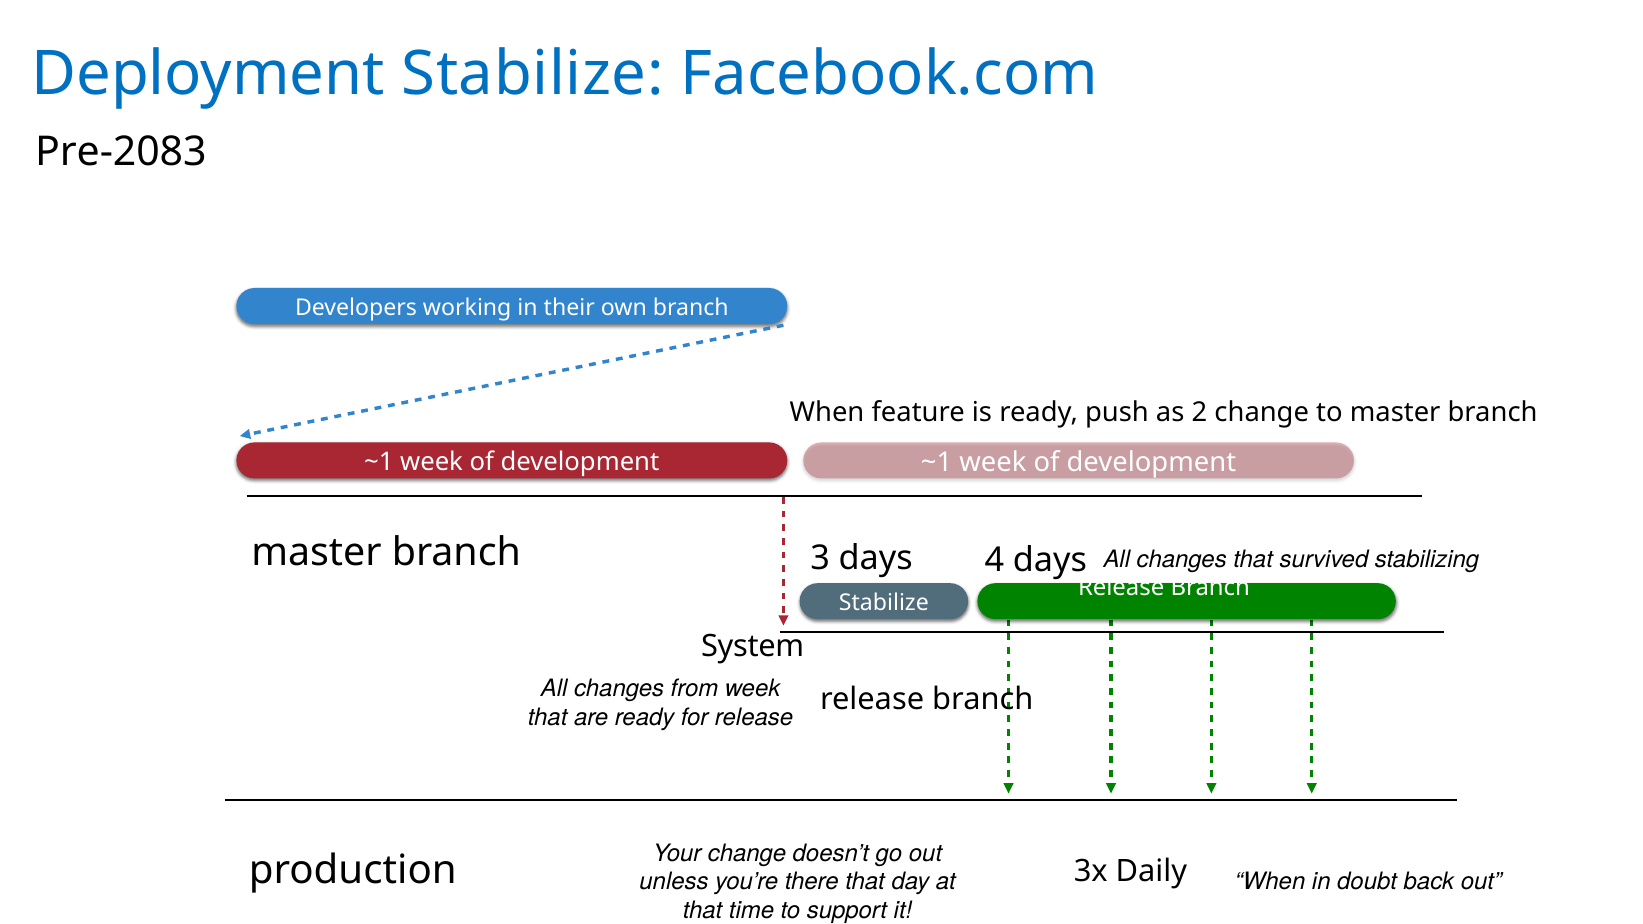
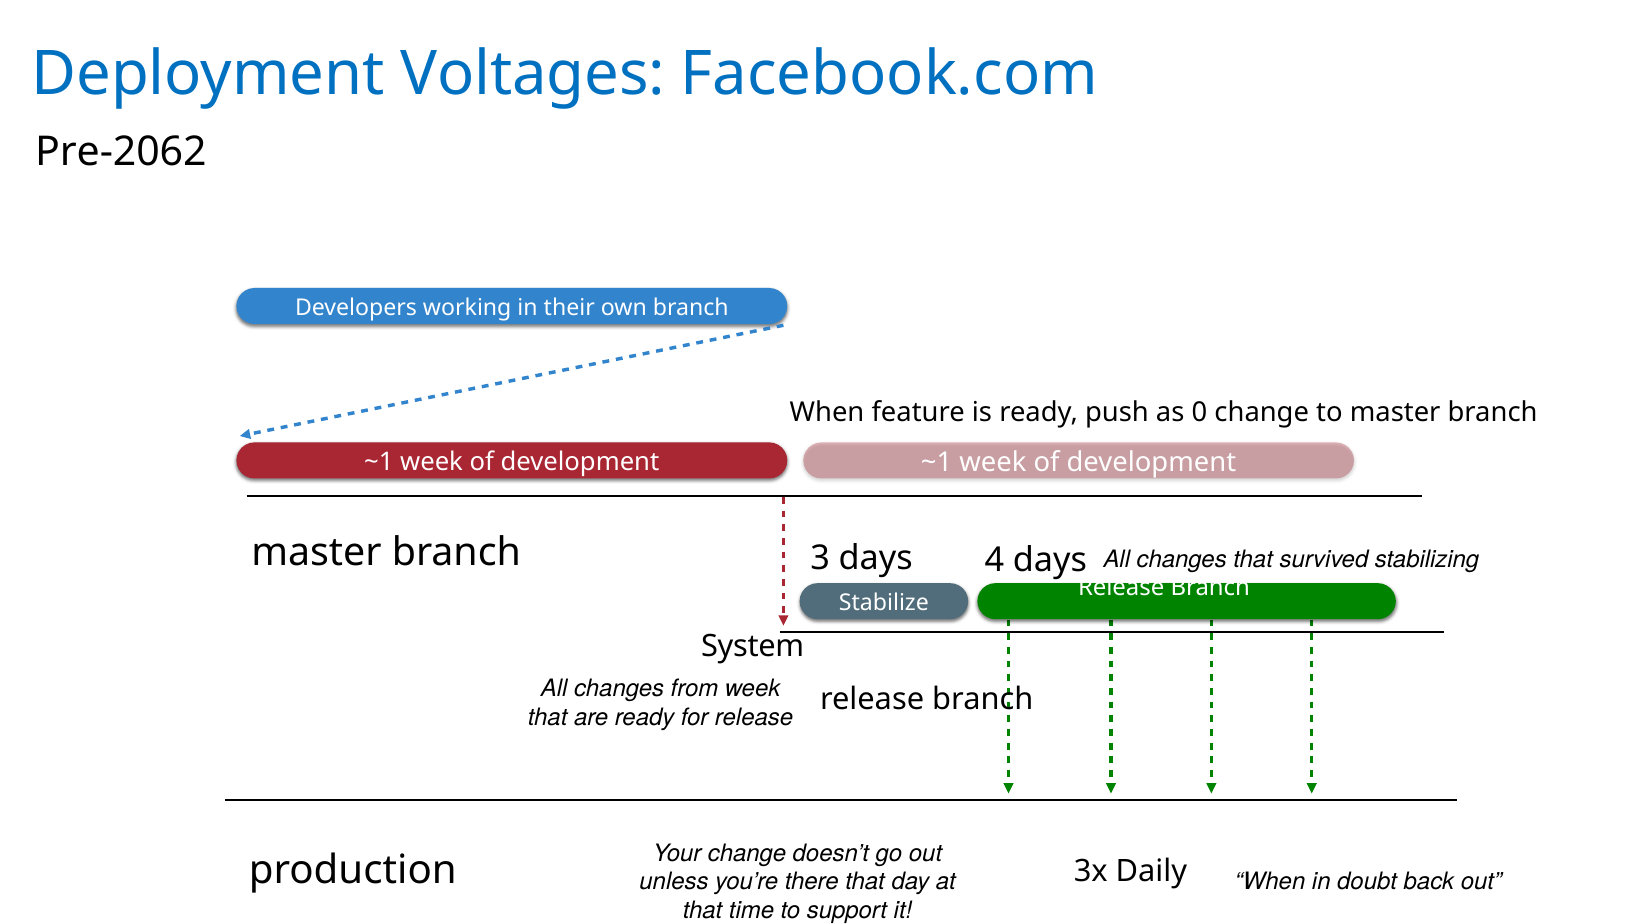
Deployment Stabilize: Stabilize -> Voltages (533, 75)
Pre-2083: Pre-2083 -> Pre-2062 (121, 152)
2: 2 -> 0 (1199, 412)
